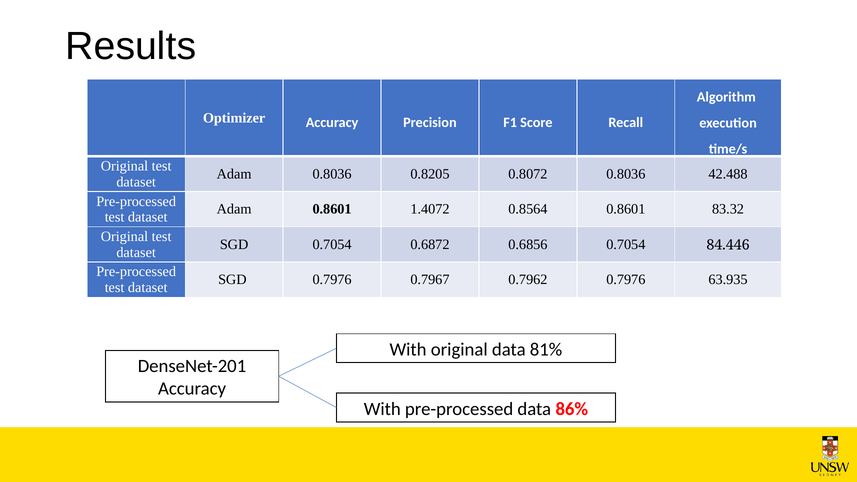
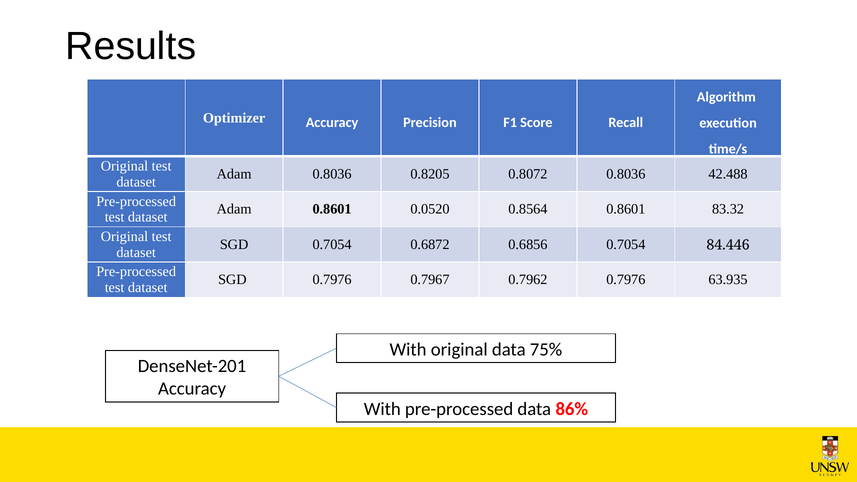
1.4072: 1.4072 -> 0.0520 (430, 209)
81%: 81% -> 75% (546, 350)
